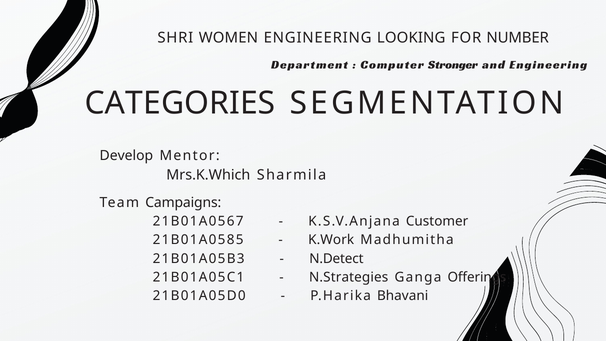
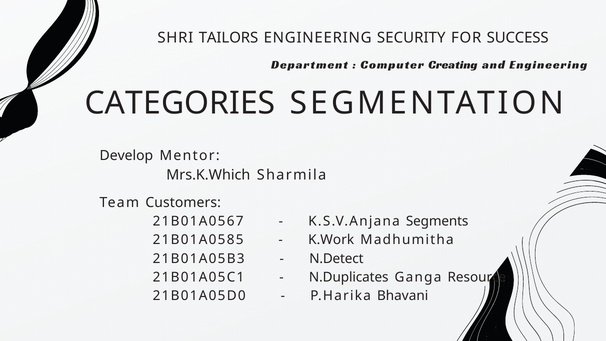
WOMEN: WOMEN -> TAILORS (229, 38)
LOOKING: LOOKING -> SECURITY (411, 38)
NUMBER: NUMBER -> SUCCESS (518, 38)
Stronger: Stronger -> Creating (453, 65)
Campaigns: Campaigns -> Customers (183, 202)
Customer: Customer -> Segments (437, 221)
N.Strategies: N.Strategies -> N.Duplicates (349, 277)
Offerings: Offerings -> Resource (477, 277)
